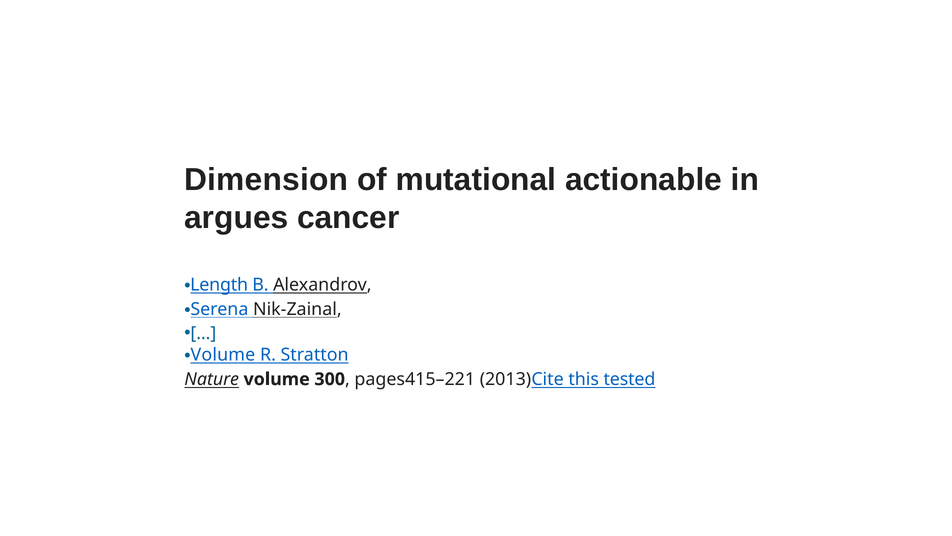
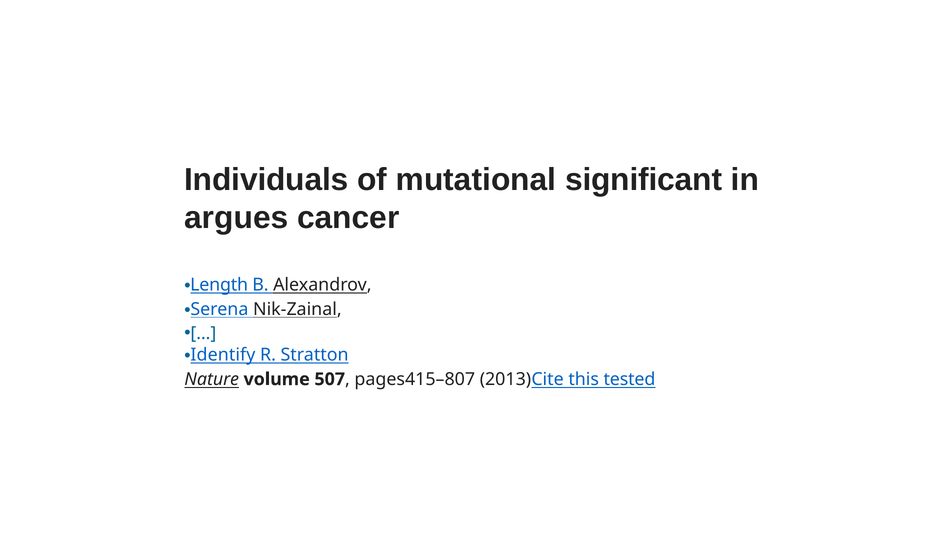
Dimension: Dimension -> Individuals (266, 180)
actionable: actionable -> significant (644, 180)
Volume: Volume -> Identify (223, 355)
300: 300 -> 507 (330, 379)
pages415–221: pages415–221 -> pages415–807 (415, 379)
